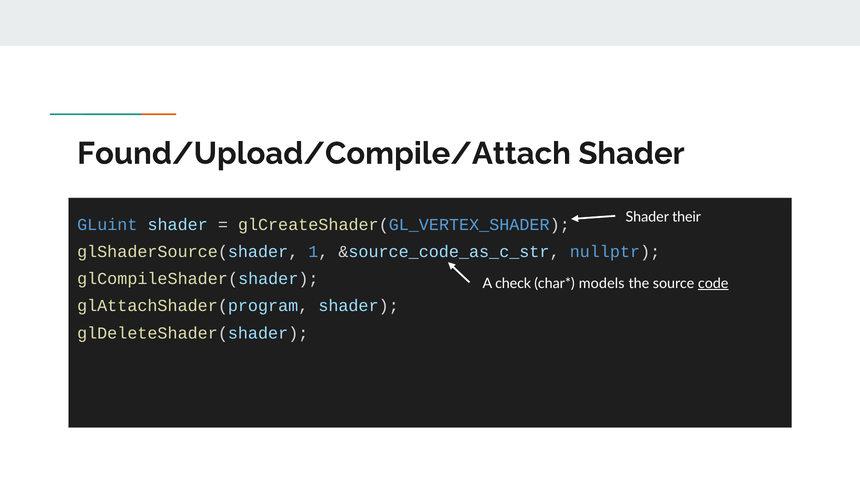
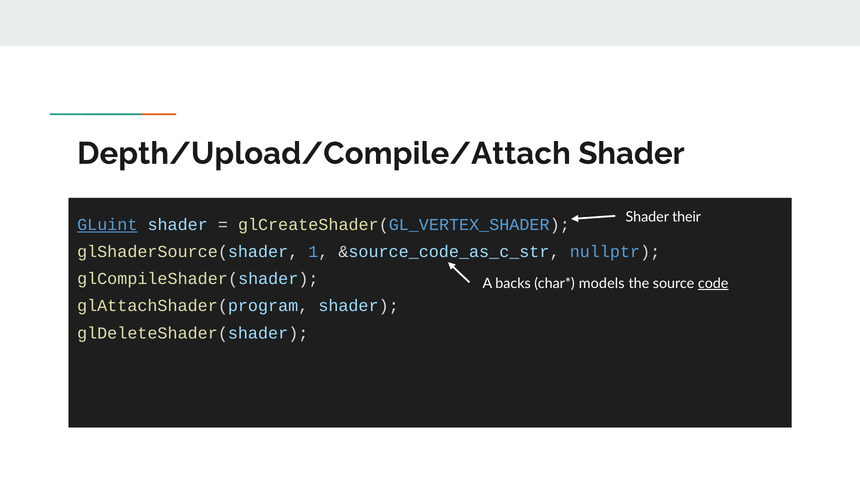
Found/Upload/Compile/Attach: Found/Upload/Compile/Attach -> Depth/Upload/Compile/Attach (324, 153)
GLuint underline: none -> present (107, 225)
check: check -> backs (513, 283)
